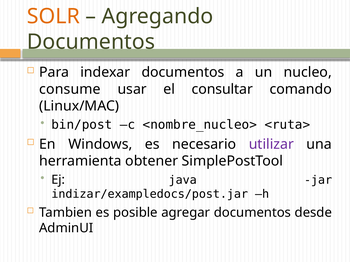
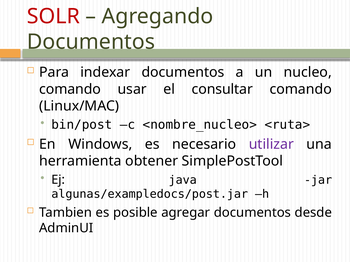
SOLR colour: orange -> red (53, 16)
consume: consume -> comando (70, 89)
indizar/exampledocs/post.jar: indizar/exampledocs/post.jar -> algunas/exampledocs/post.jar (150, 194)
